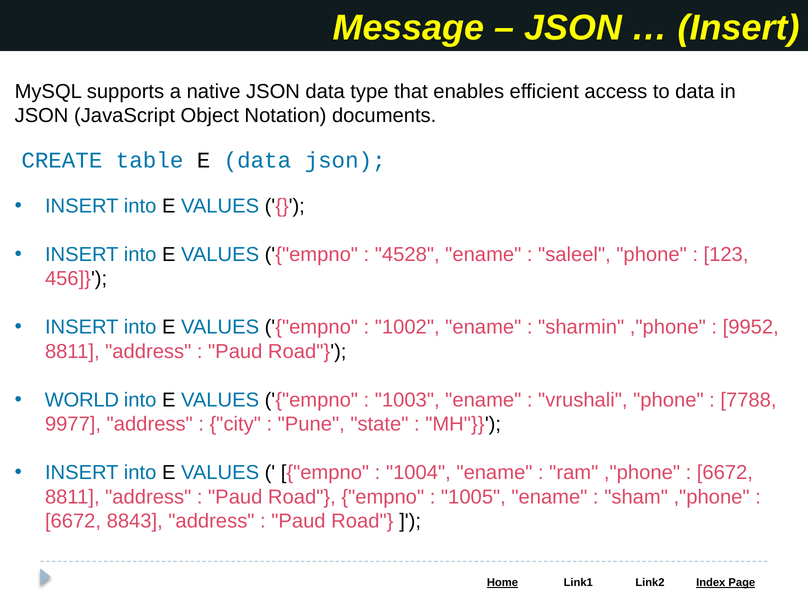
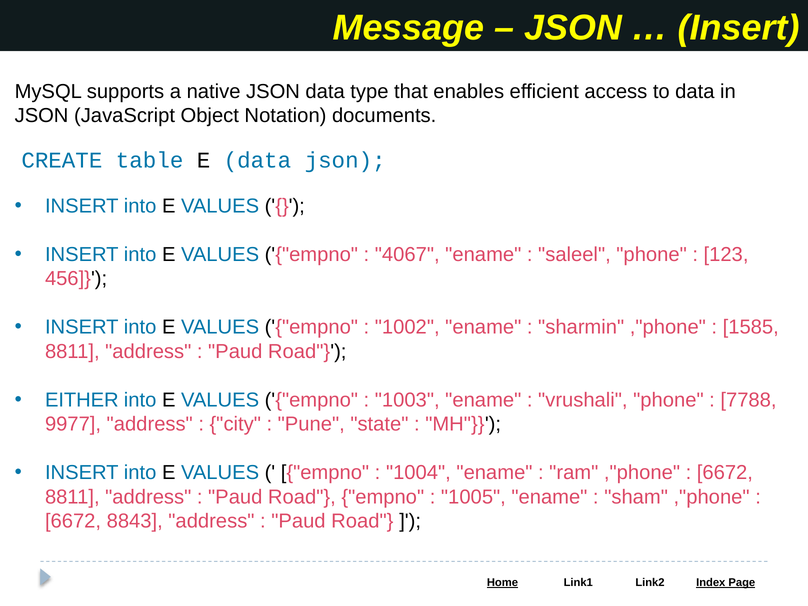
4528: 4528 -> 4067 (407, 255)
9952: 9952 -> 1585 (751, 327)
WORLD: WORLD -> EITHER (82, 400)
